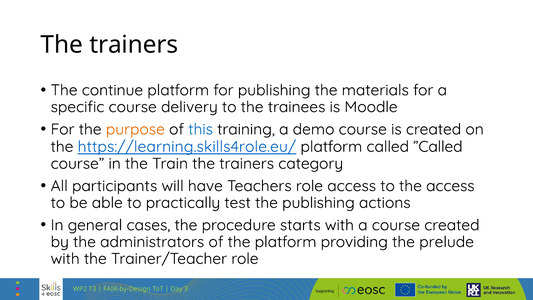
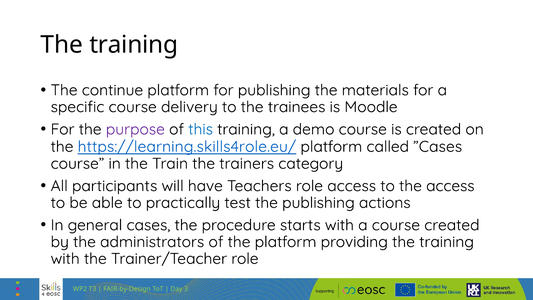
trainers: trainers -> training (134, 45)
purpose colour: orange -> purple (135, 129)
”Called: ”Called -> ”Cases (438, 147)
providing the prelude: prelude -> training (447, 242)
